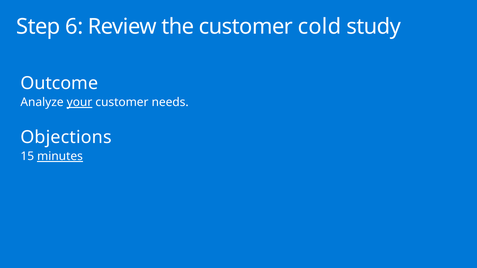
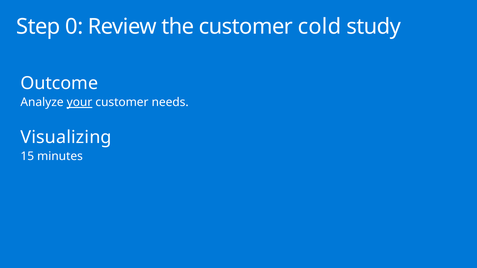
6: 6 -> 0 (74, 27)
Objections: Objections -> Visualizing (66, 137)
minutes underline: present -> none (60, 157)
